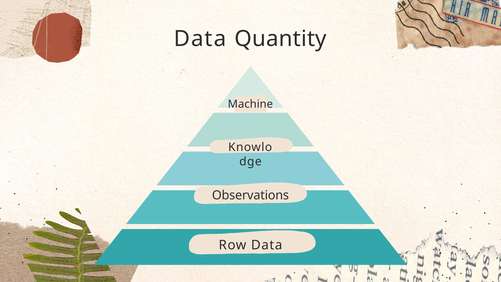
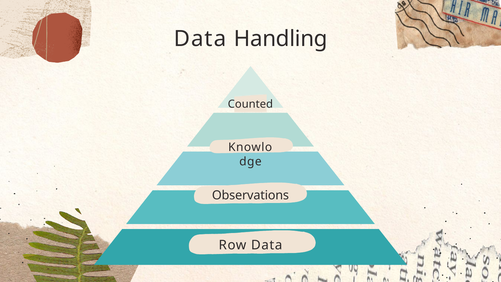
Quantity: Quantity -> Handling (281, 39)
Machine: Machine -> Counted (250, 104)
